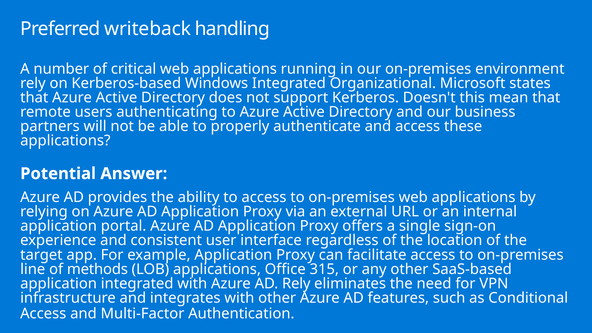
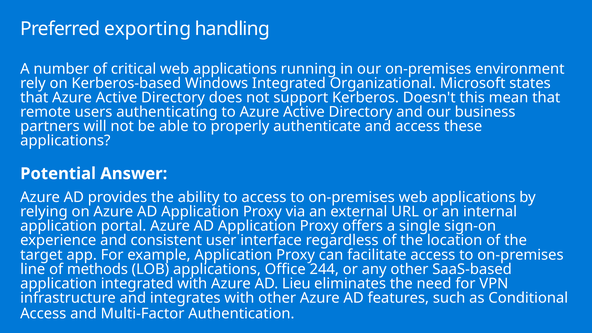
writeback: writeback -> exporting (148, 29)
315: 315 -> 244 (324, 269)
AD Rely: Rely -> Lieu (296, 284)
